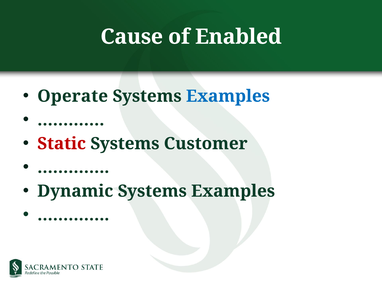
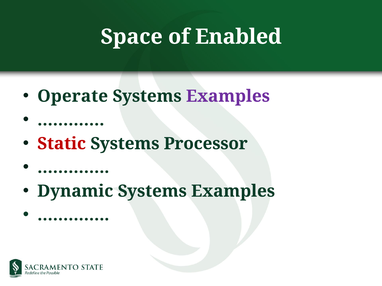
Cause: Cause -> Space (132, 37)
Examples colour: blue -> purple (228, 96)
Customer: Customer -> Processor (206, 144)
